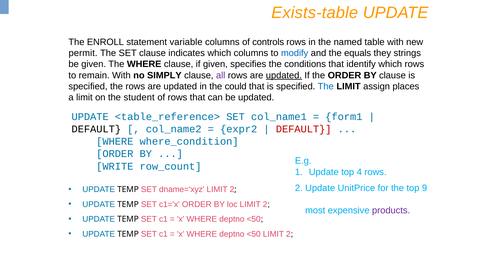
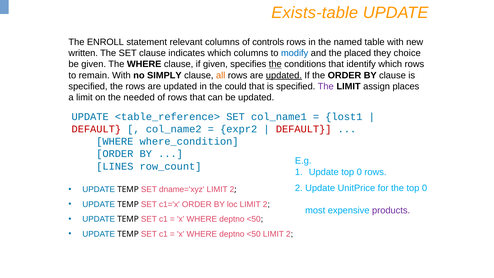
variable: variable -> relevant (186, 42)
permit: permit -> written (83, 53)
equals: equals -> placed (358, 53)
strings: strings -> choice (407, 53)
the underline: none -> present (275, 64)
all colour: purple -> orange (221, 75)
The colour: blue -> purple (326, 86)
student: student -> needed (139, 98)
form1: form1 -> lost1 (344, 117)
DEFAULT colour: black -> red (96, 129)
WRITE: WRITE -> LINES (115, 166)
Update top 4: 4 -> 0 (359, 172)
the top 9: 9 -> 0 (425, 188)
